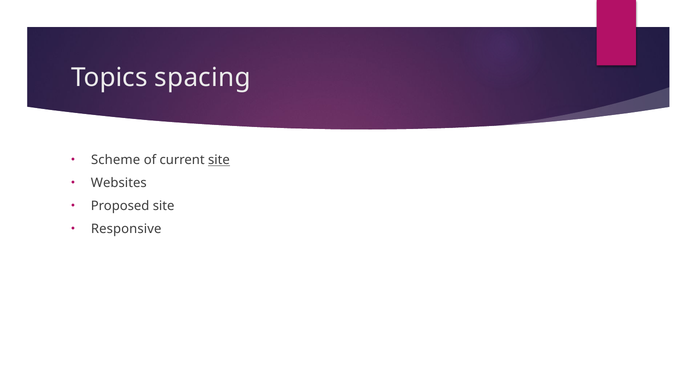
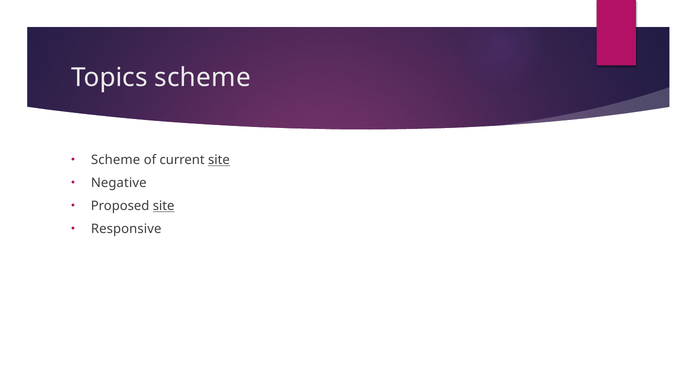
Topics spacing: spacing -> scheme (203, 78)
Websites: Websites -> Negative (119, 183)
site underline: none -> present (164, 206)
